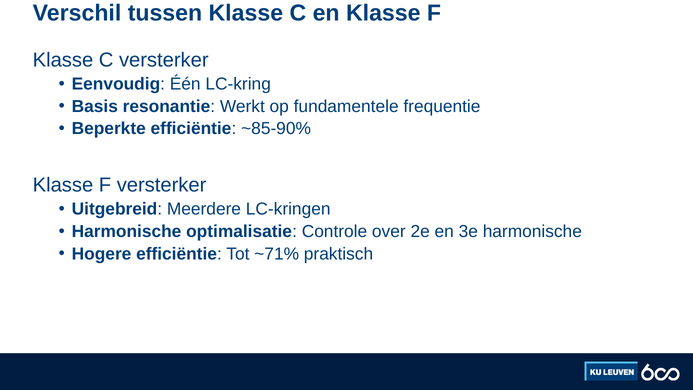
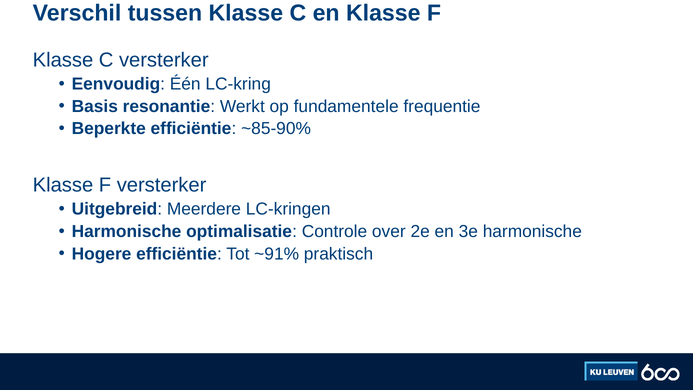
~71%: ~71% -> ~91% (277, 254)
